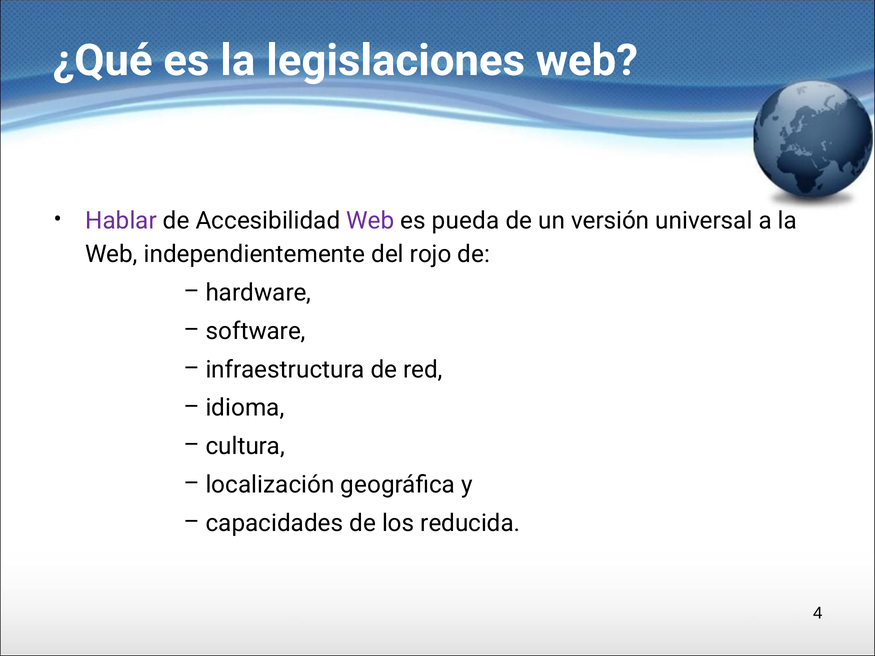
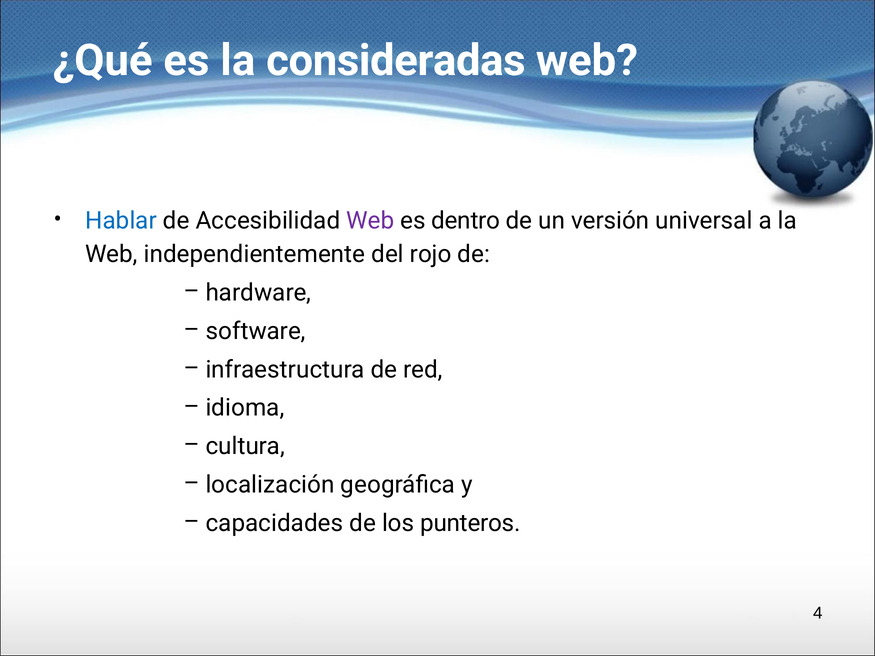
legislaciones: legislaciones -> consideradas (396, 61)
Hablar colour: purple -> blue (121, 221)
pueda: pueda -> dentro (466, 221)
reducida: reducida -> punteros (470, 523)
